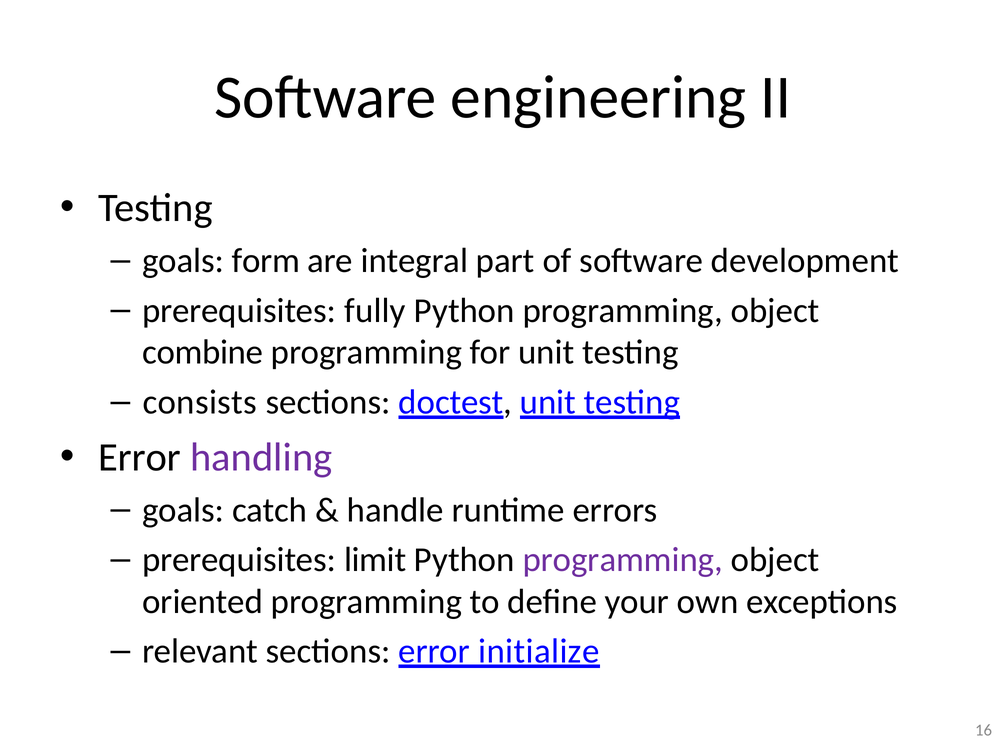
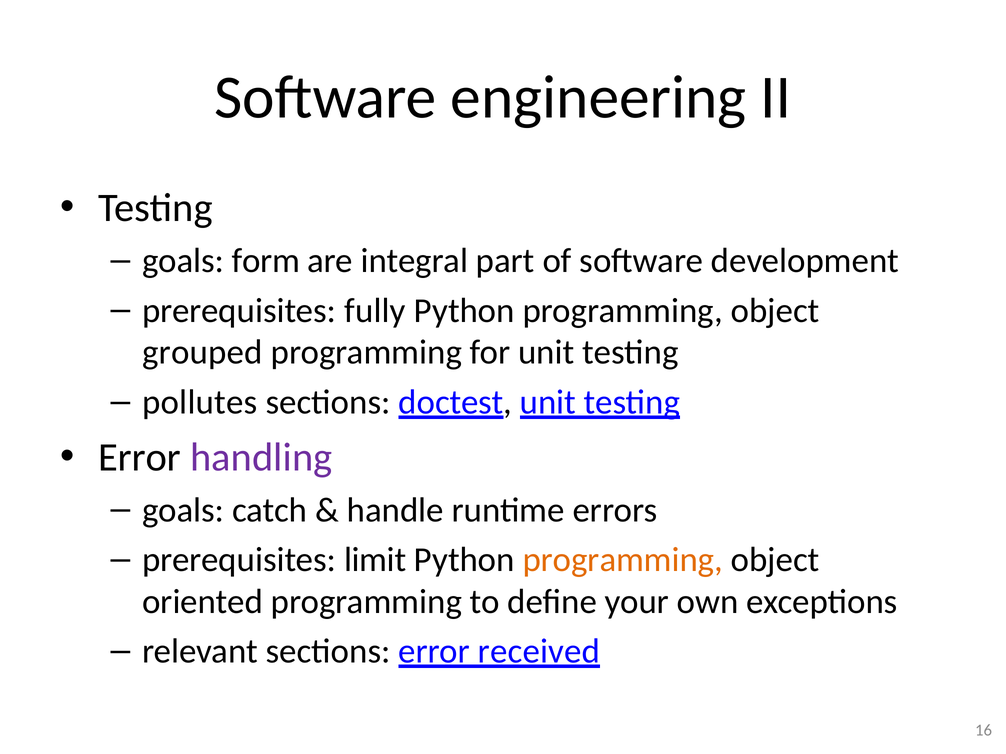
combine: combine -> grouped (202, 353)
consists: consists -> pollutes (200, 402)
programming colour: purple -> orange (623, 560)
initialize: initialize -> received (539, 652)
